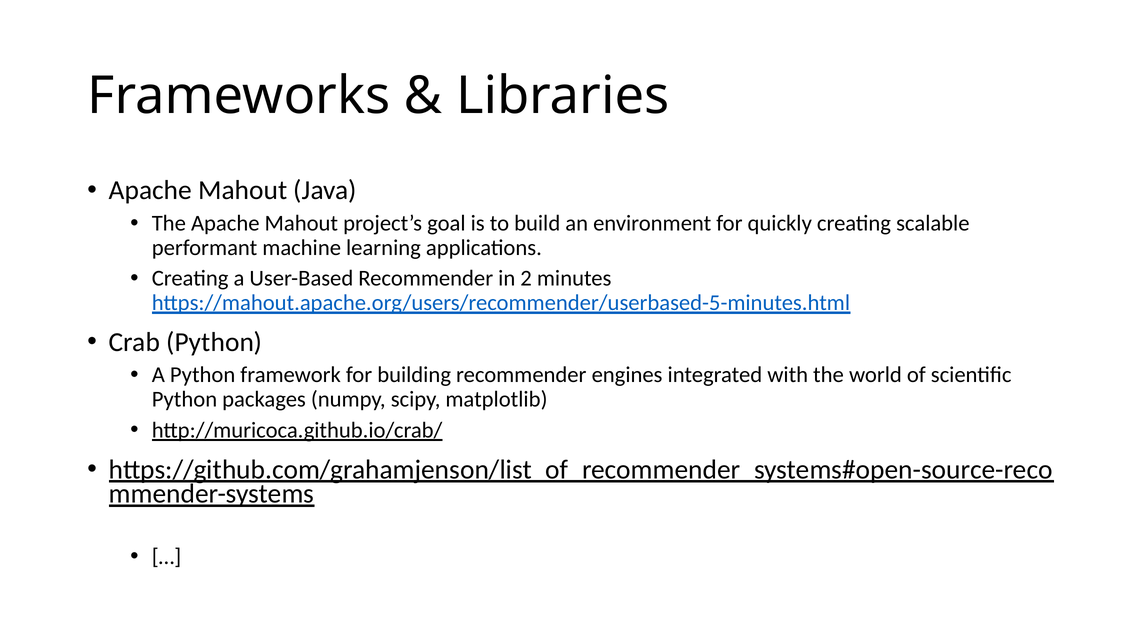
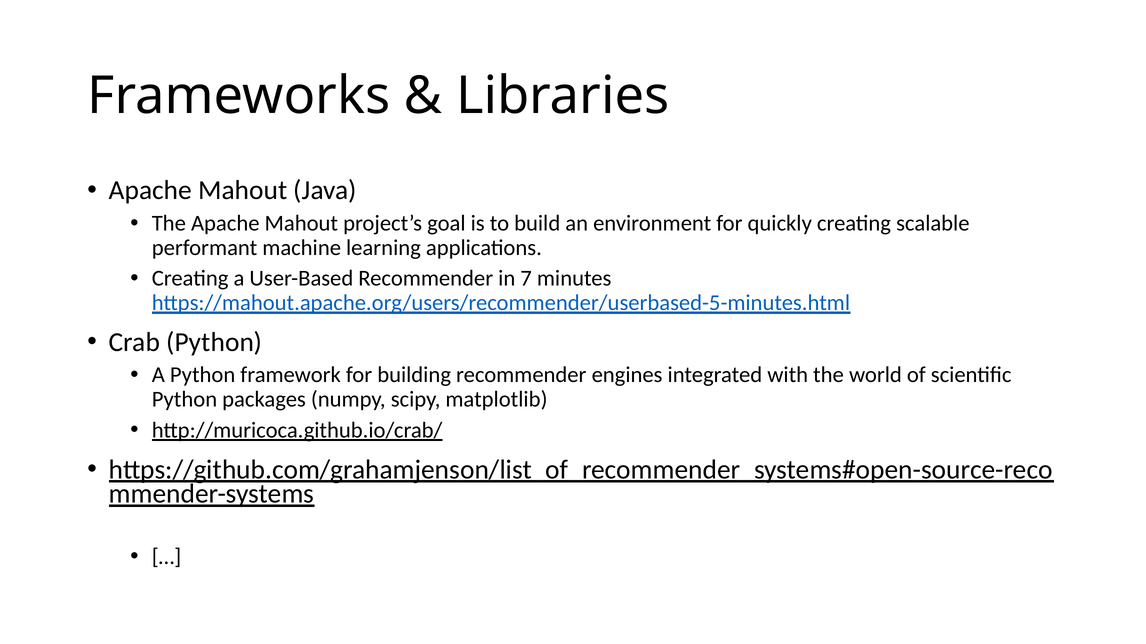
2: 2 -> 7 (526, 279)
